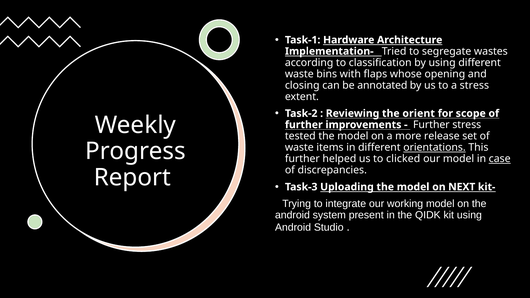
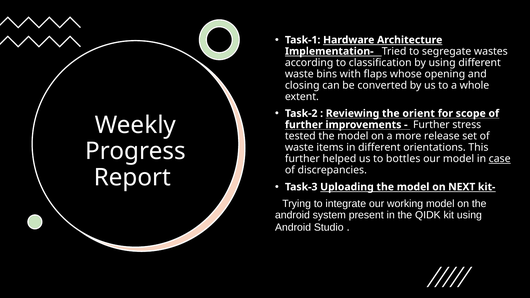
annotated: annotated -> converted (382, 85)
a stress: stress -> whole (474, 85)
orientations underline: present -> none (434, 147)
clicked: clicked -> bottles (403, 159)
